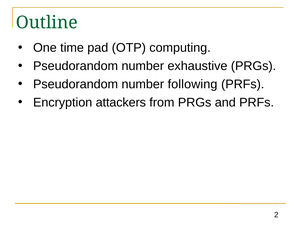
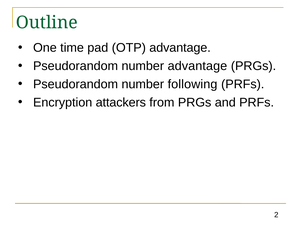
OTP computing: computing -> advantage (180, 48)
number exhaustive: exhaustive -> advantage (197, 66)
